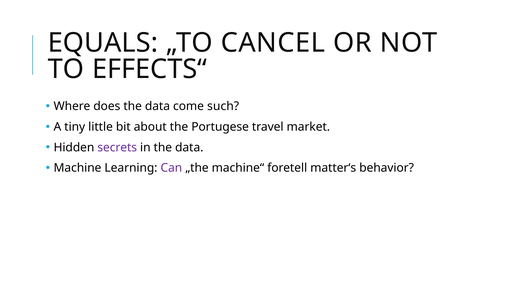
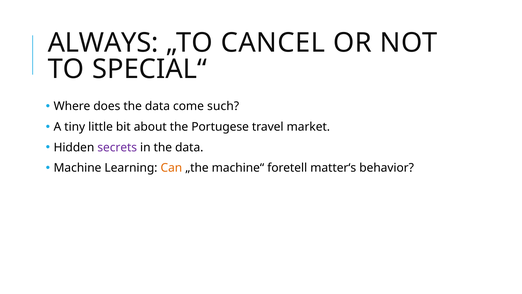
EQUALS: EQUALS -> ALWAYS (103, 43)
EFFECTS“: EFFECTS“ -> SPECIAL“ (150, 69)
Can colour: purple -> orange (171, 168)
